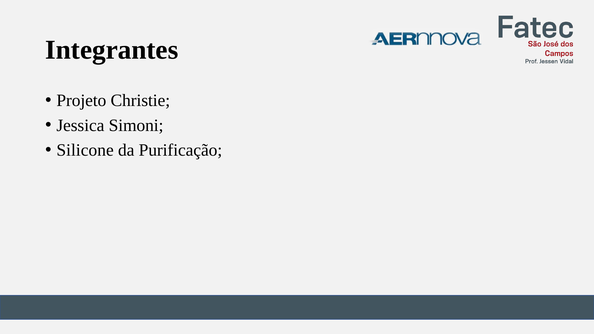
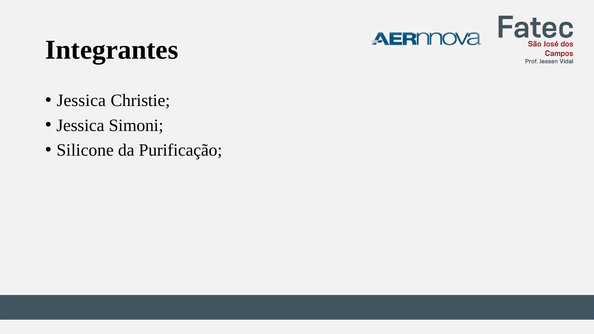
Projeto: Projeto -> Jessica (81, 100)
